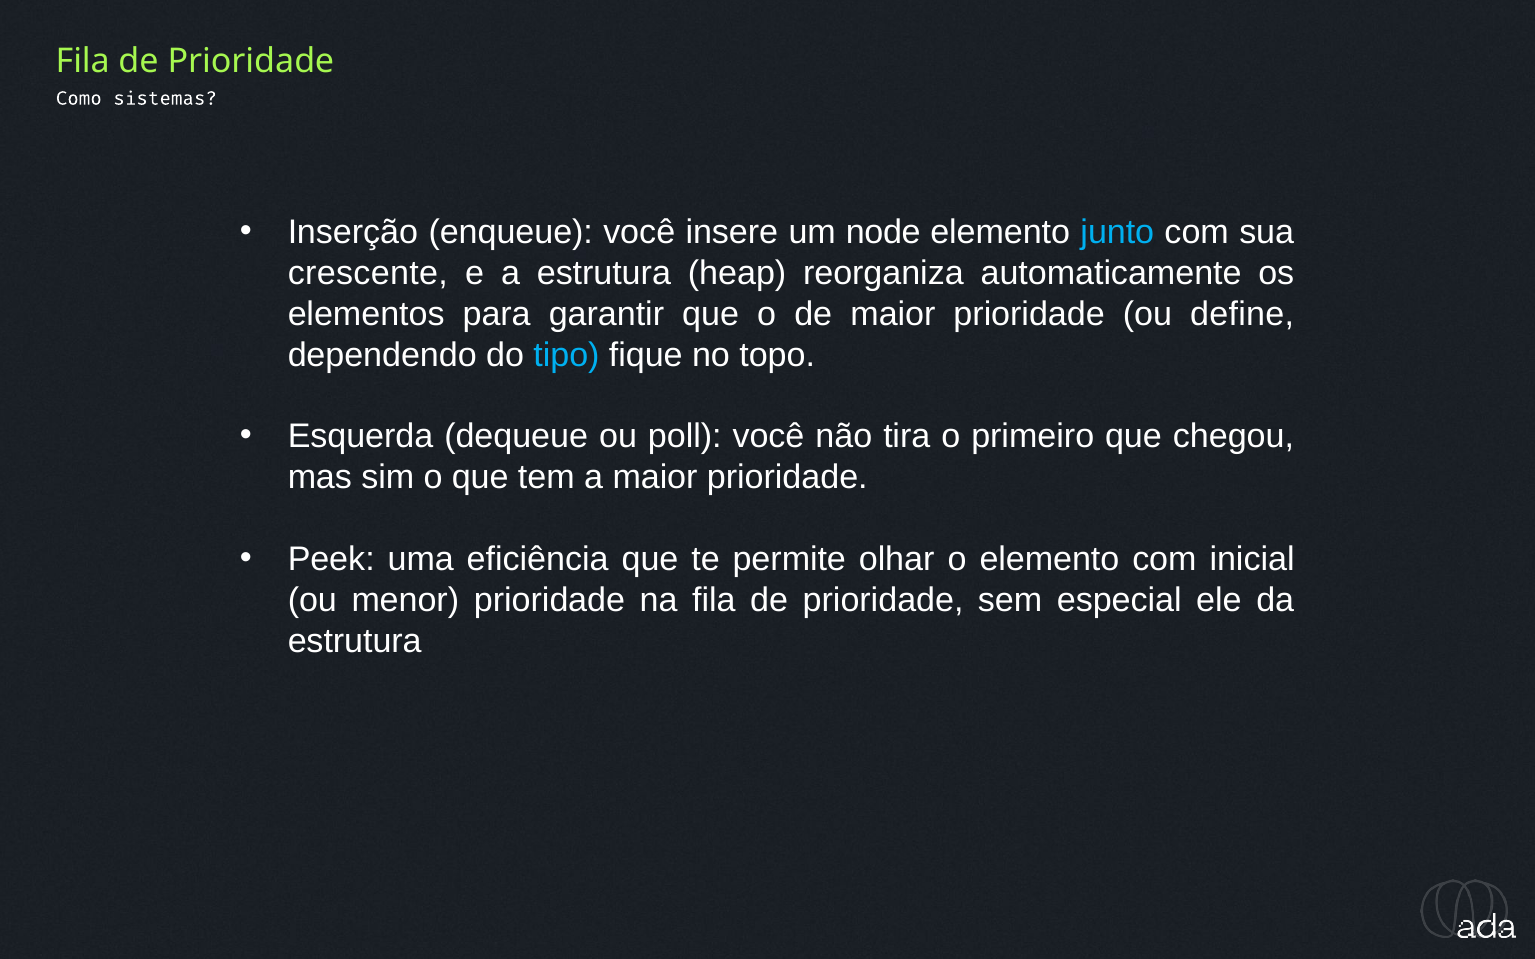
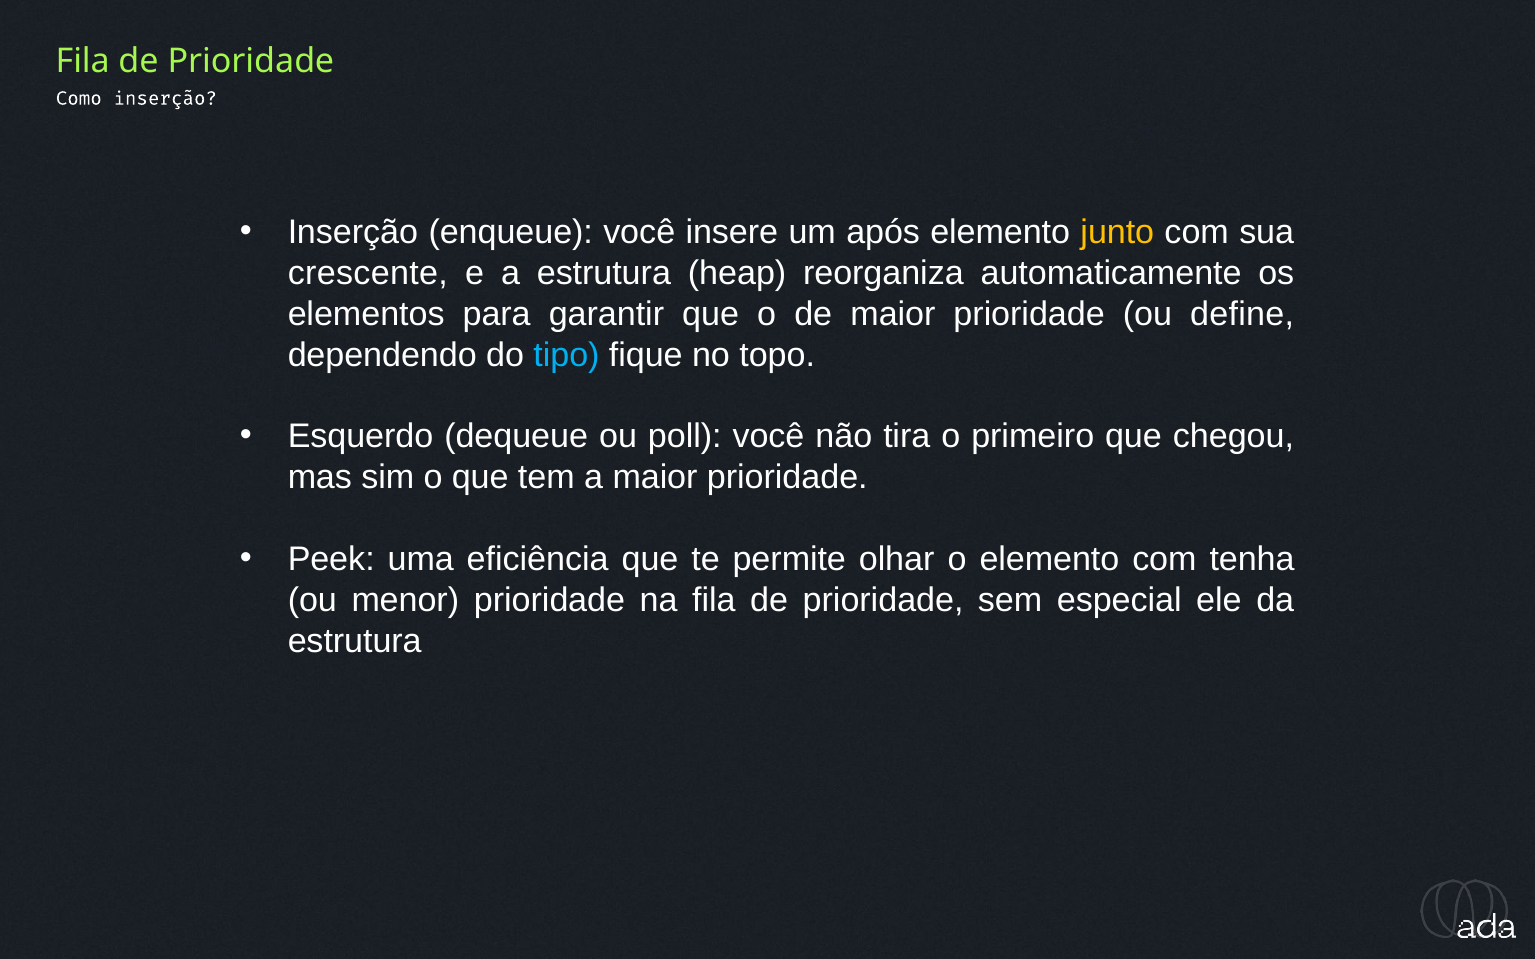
Como sistemas: sistemas -> inserção (165, 98)
node: node -> após (883, 232)
junto colour: light blue -> yellow (1117, 232)
Esquerda: Esquerda -> Esquerdo (361, 437)
inicial: inicial -> tenha (1252, 559)
